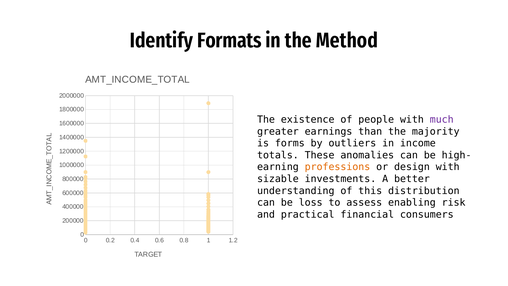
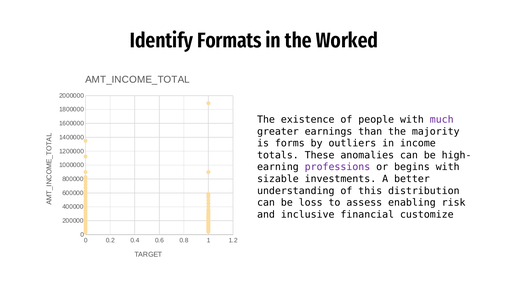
Method: Method -> Worked (347, 40)
professions colour: orange -> purple (337, 167)
design: design -> begins (412, 167)
practical: practical -> inclusive (308, 214)
consumers: consumers -> customize (427, 214)
